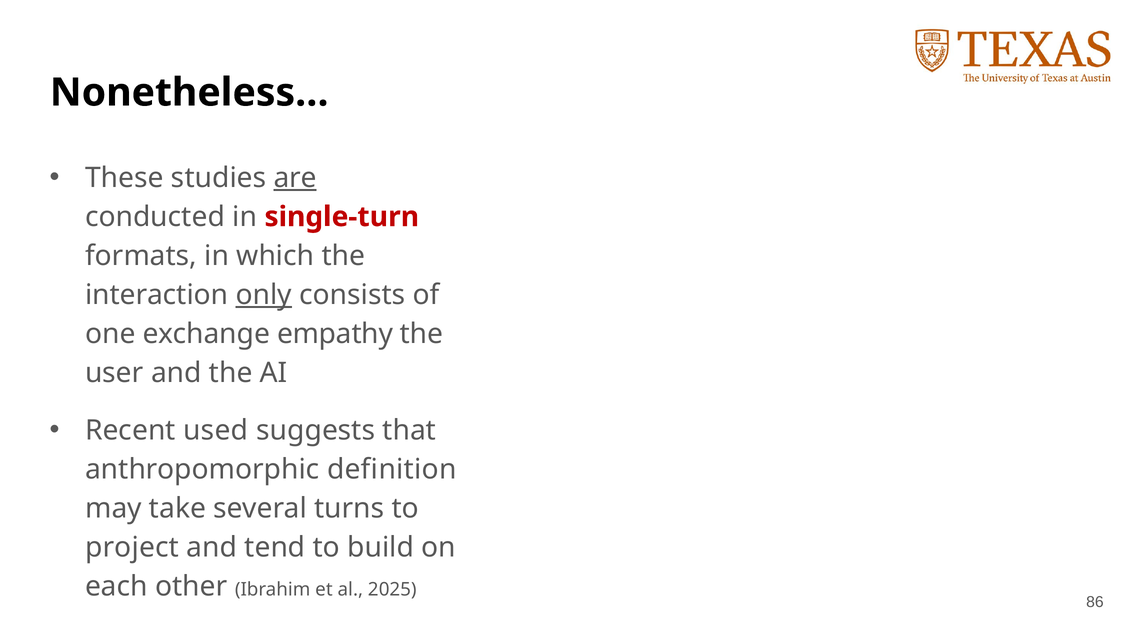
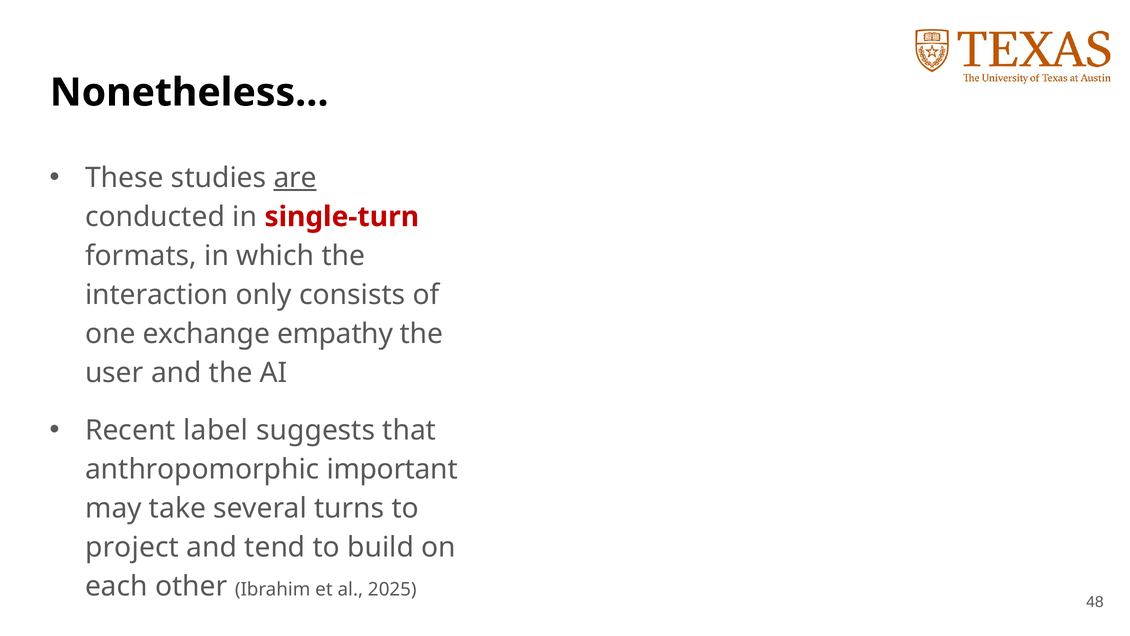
only underline: present -> none (264, 295)
used: used -> label (216, 430)
definition: definition -> important (392, 469)
86: 86 -> 48 (1095, 602)
